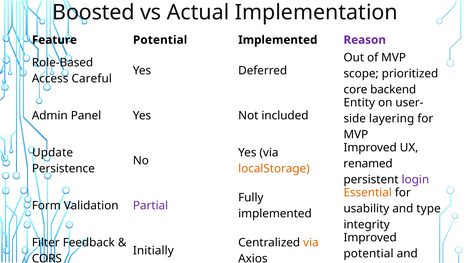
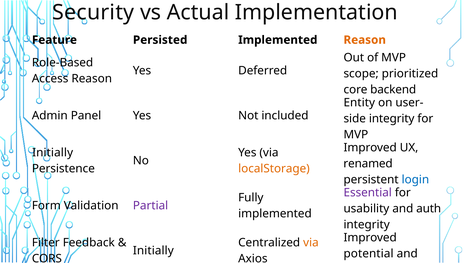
Boosted: Boosted -> Security (93, 12)
Feature Potential: Potential -> Persisted (160, 40)
Reason colour: purple -> orange (365, 40)
Access Careful: Careful -> Reason (92, 79)
layering: layering -> integrity (392, 119)
Update: Update -> Initially (53, 153)
login colour: purple -> blue (415, 180)
Essential colour: orange -> purple (368, 193)
type: type -> auth (429, 209)
